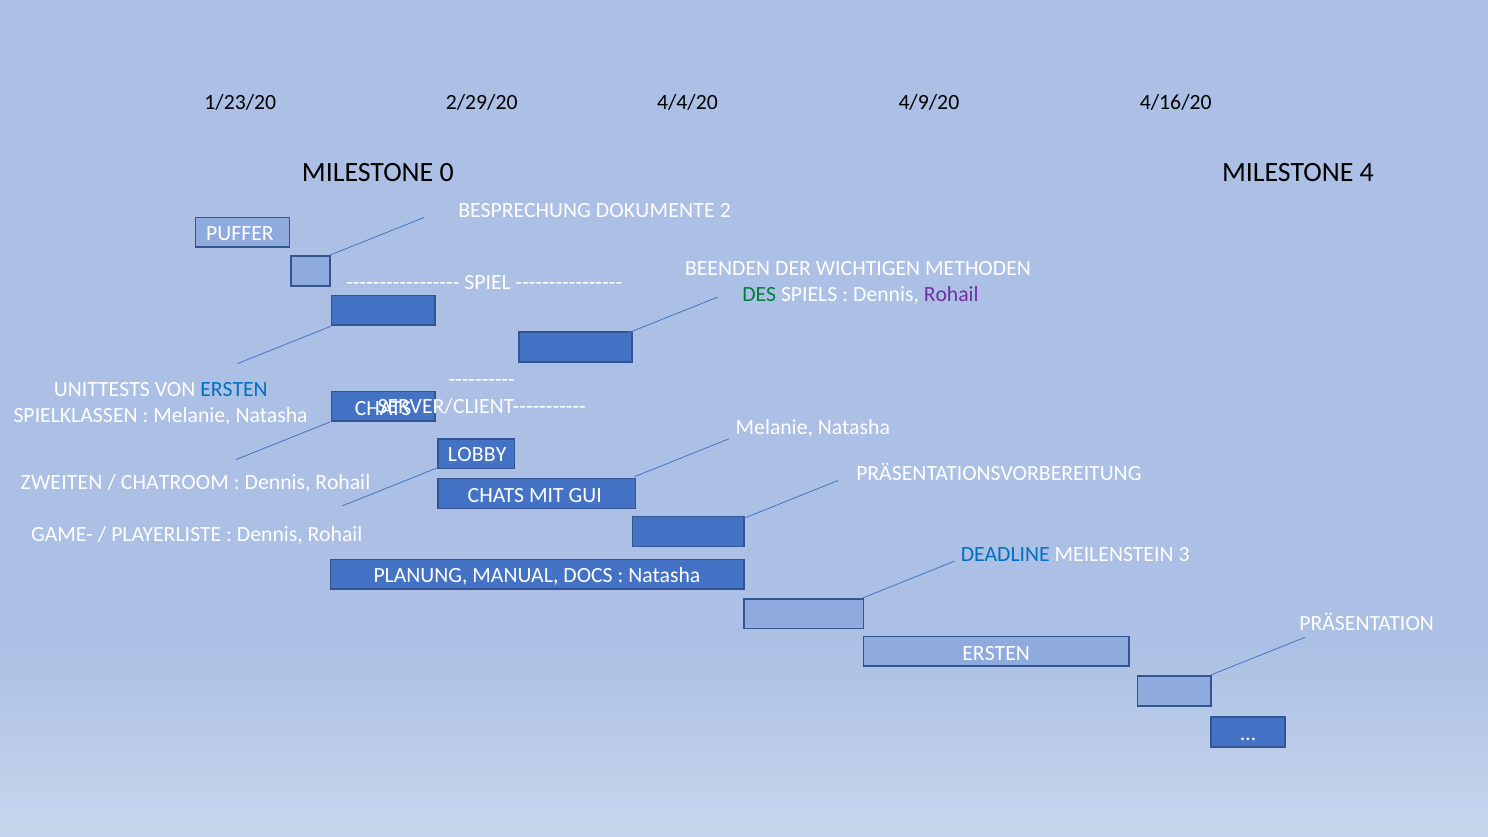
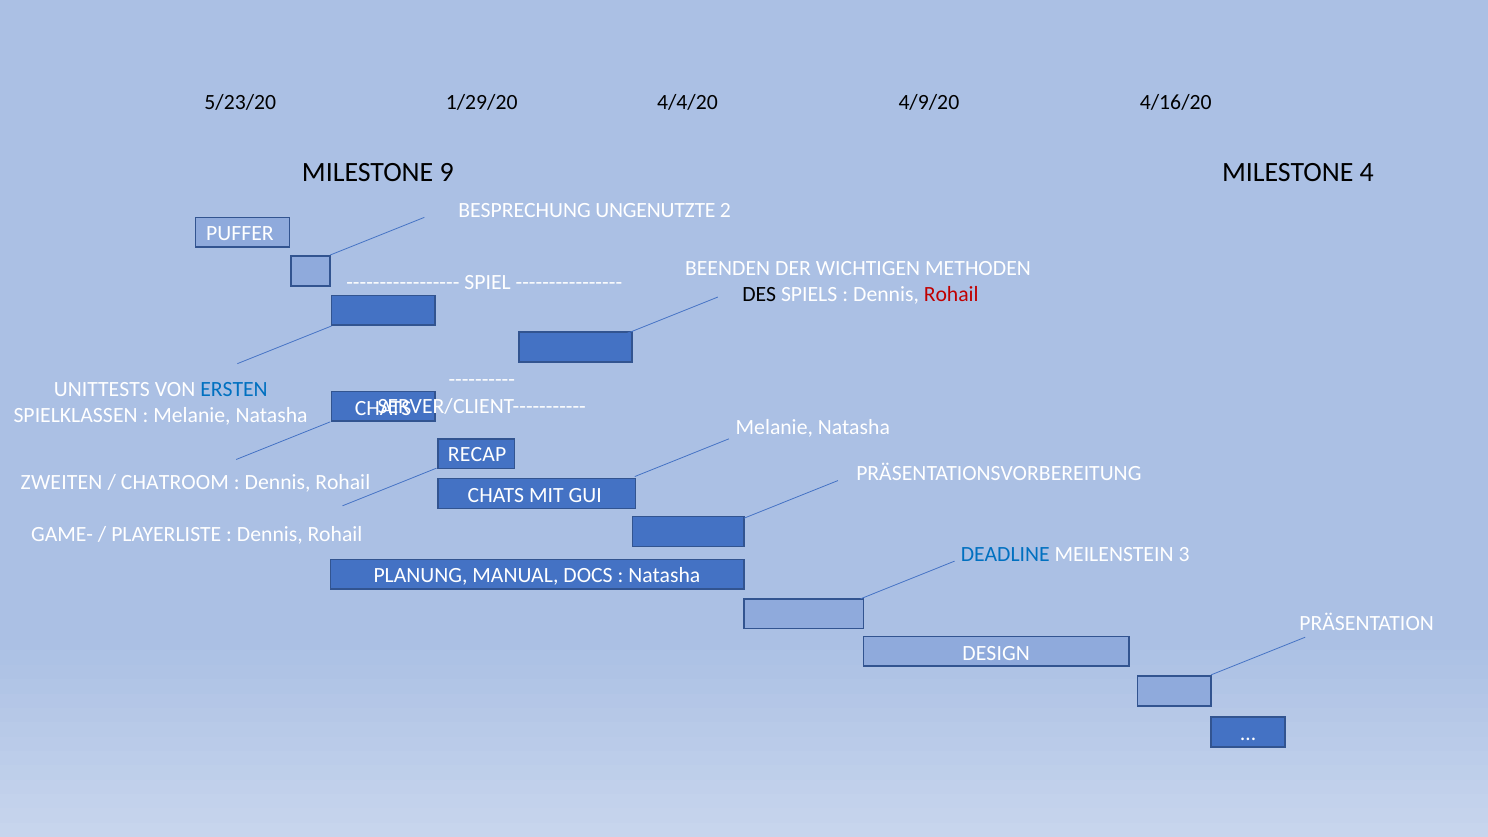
1/23/20: 1/23/20 -> 5/23/20 (240, 102)
2/29/20: 2/29/20 -> 1/29/20 (482, 102)
0: 0 -> 9 (447, 172)
DOKUMENTE: DOKUMENTE -> UNGENUTZTE (655, 211)
DES colour: green -> black (759, 294)
Rohail colour: purple -> red (951, 294)
LOBBY: LOBBY -> RECAP (477, 455)
ERSTEN: ERSTEN -> DESIGN (996, 653)
